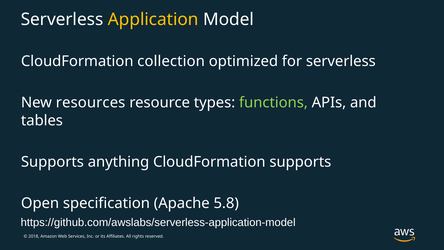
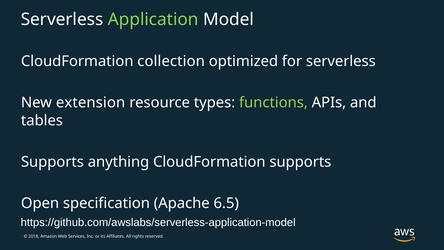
Application colour: yellow -> light green (153, 19)
resources: resources -> extension (91, 103)
5.8: 5.8 -> 6.5 (226, 203)
